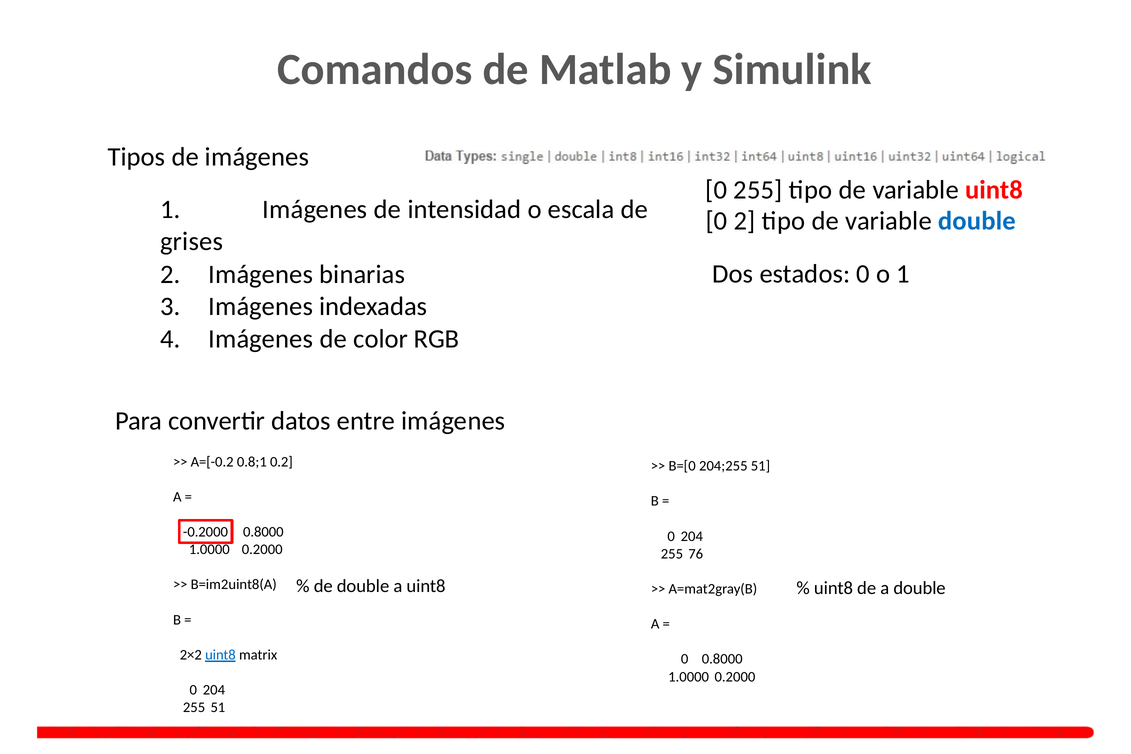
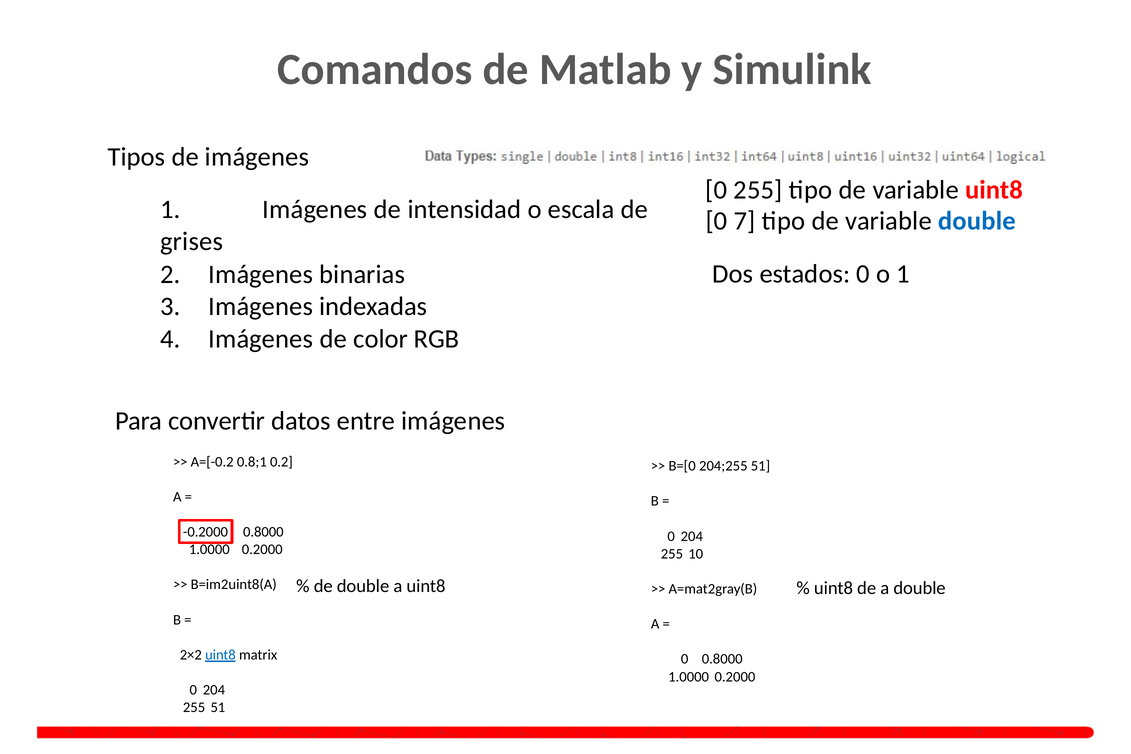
0 2: 2 -> 7 (744, 221)
76: 76 -> 10 (696, 554)
